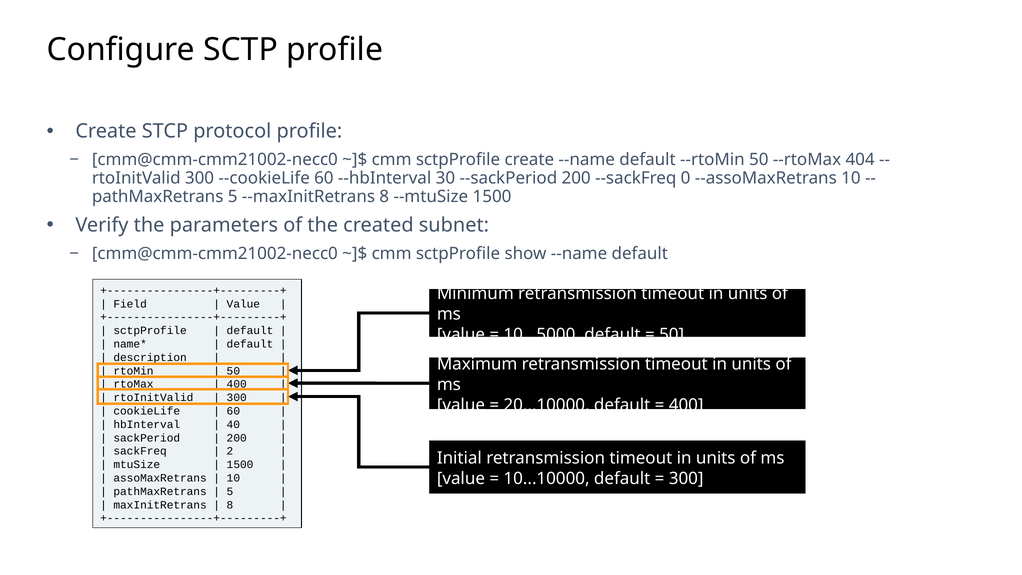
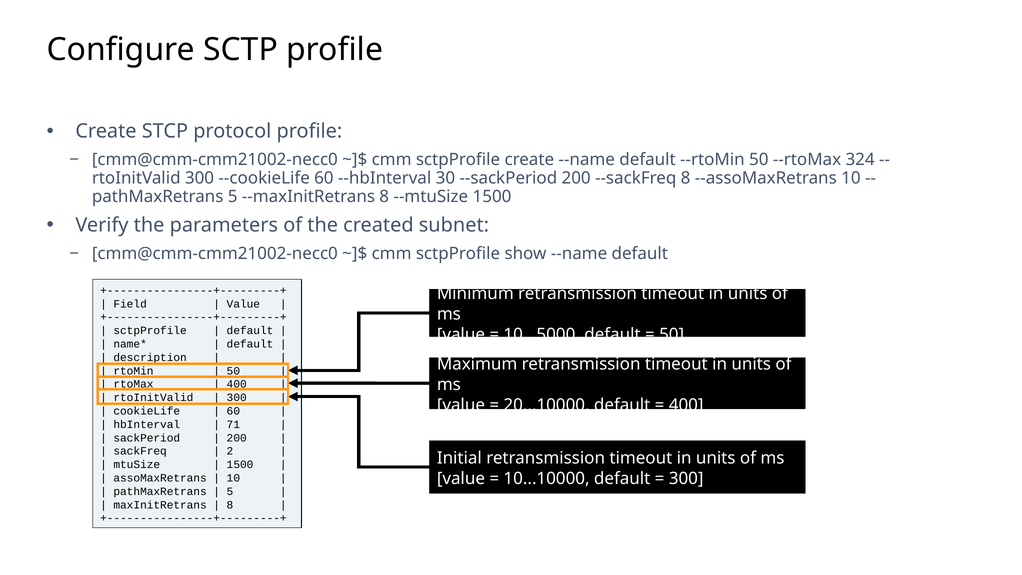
404: 404 -> 324 (860, 160)
--sackFreq 0: 0 -> 8 (686, 178)
40: 40 -> 71 (233, 424)
